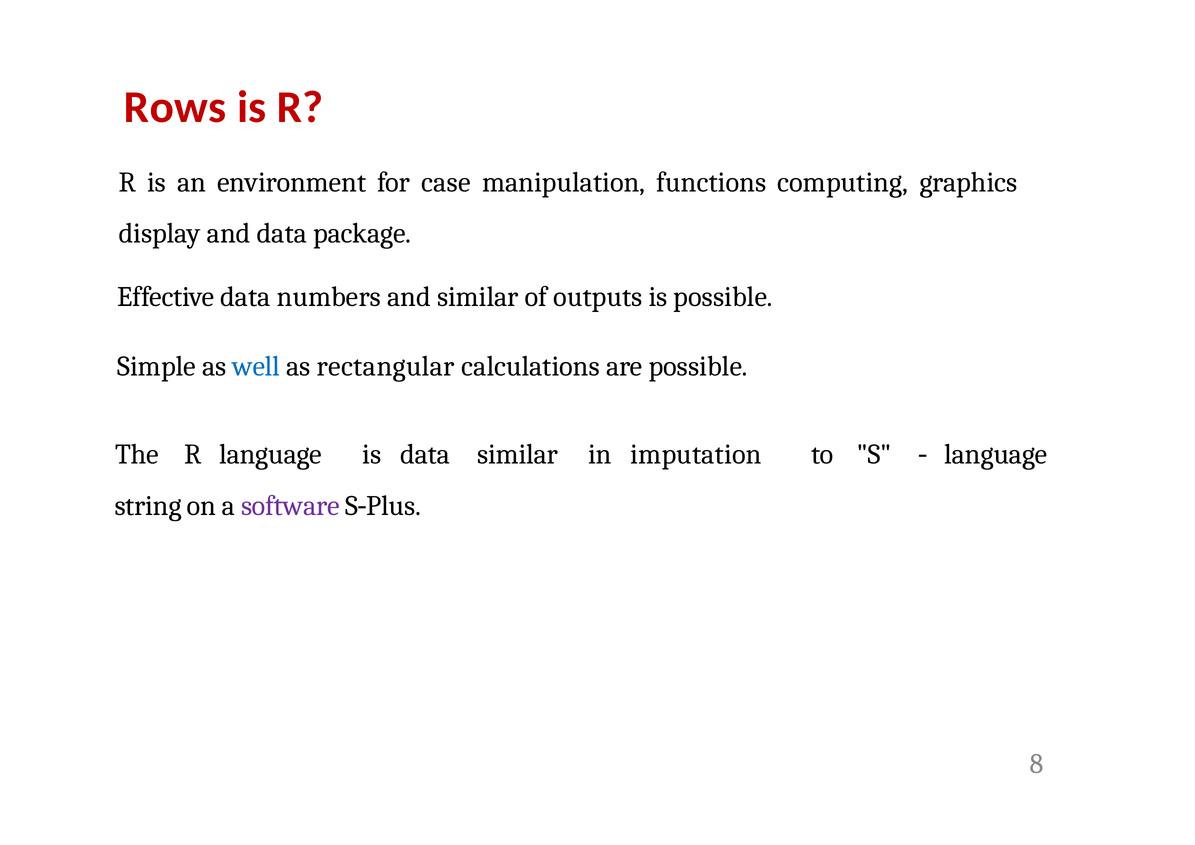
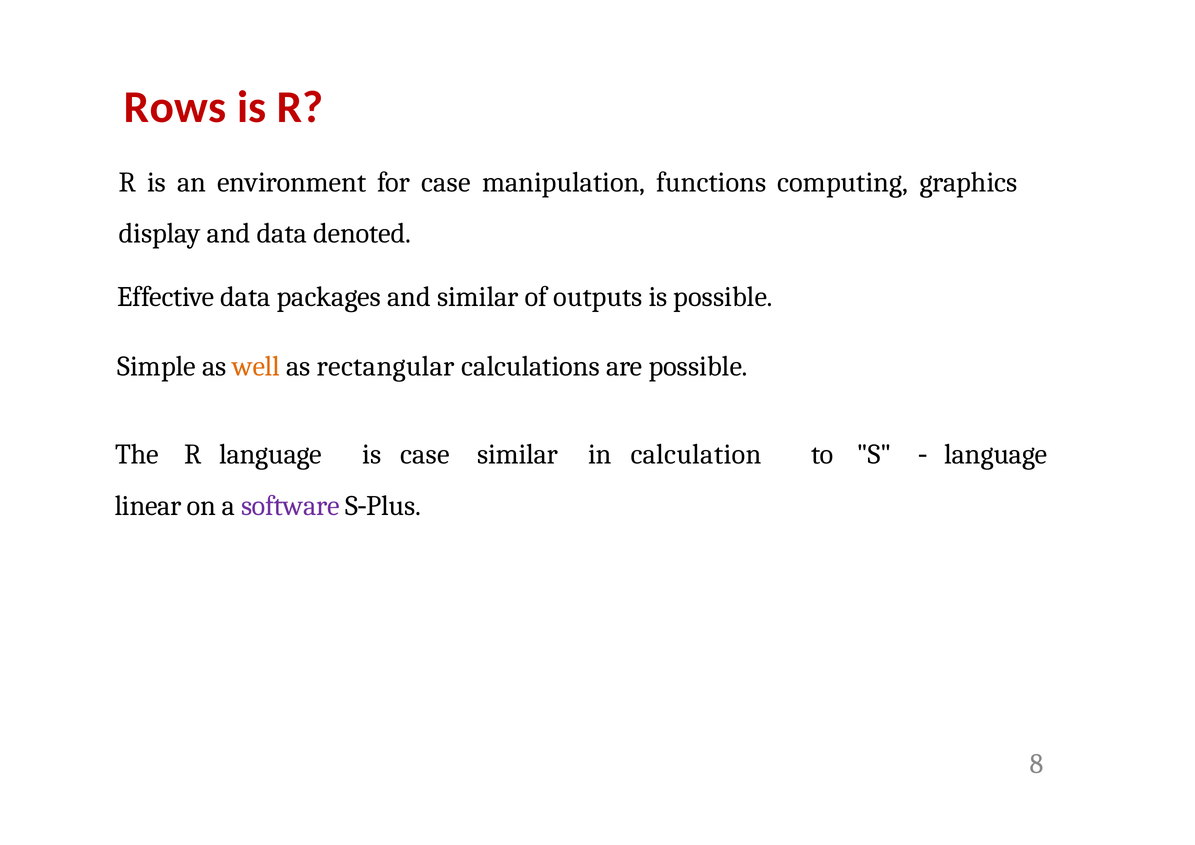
package: package -> denoted (362, 233)
numbers: numbers -> packages (329, 297)
well colour: blue -> orange (256, 366)
is data: data -> case (425, 455)
imputation: imputation -> calculation (696, 455)
string: string -> linear (148, 506)
